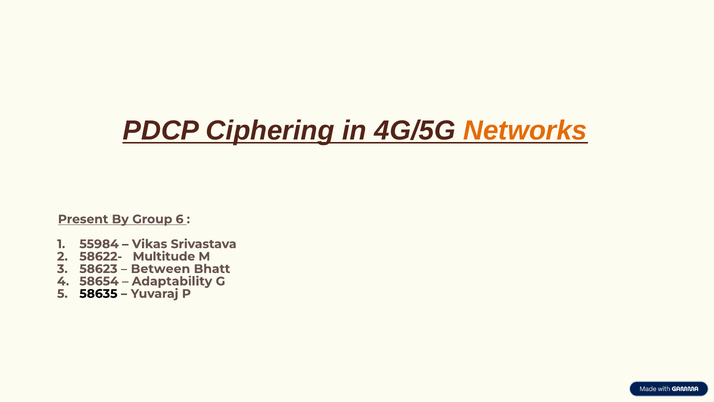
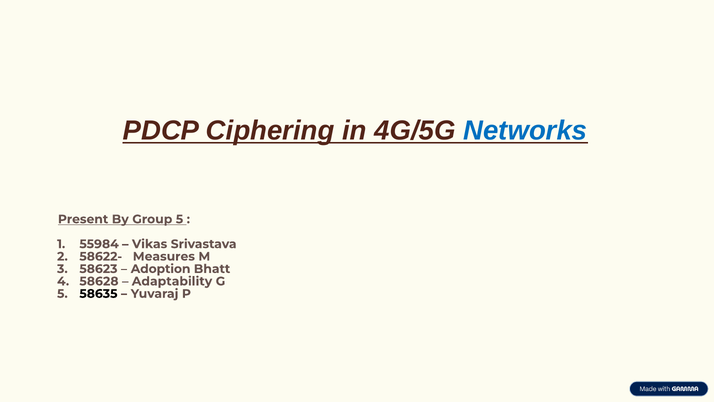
Networks colour: orange -> blue (525, 131)
Group 6: 6 -> 5 (180, 219)
Multitude: Multitude -> Measures (164, 256)
Between: Between -> Adoption (161, 269)
58654: 58654 -> 58628 (99, 281)
